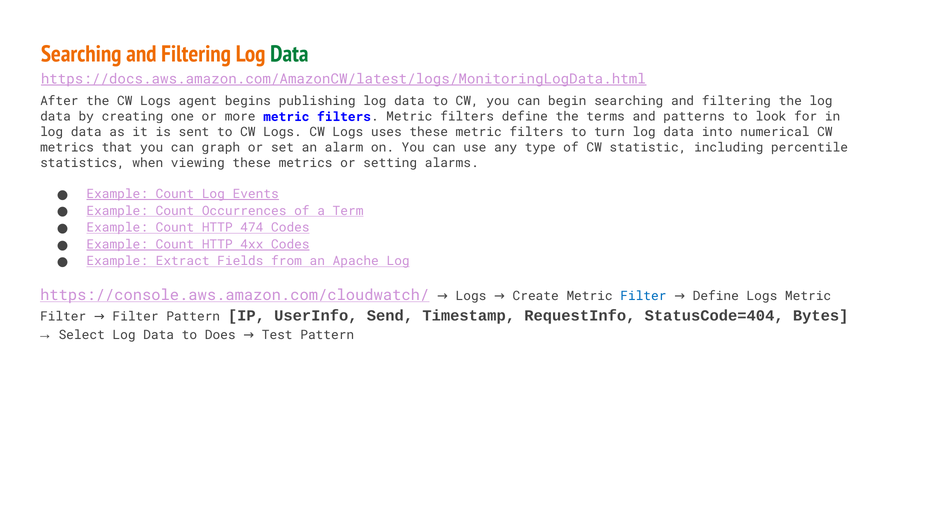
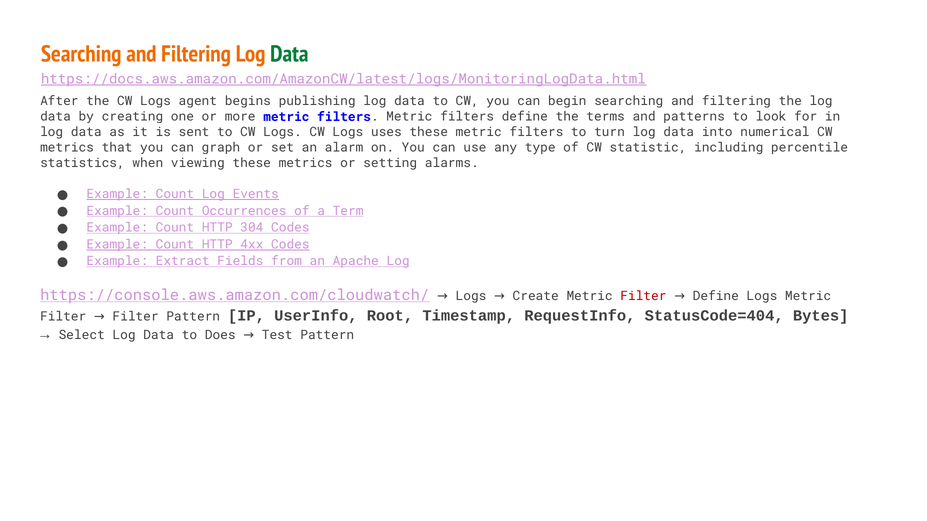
474: 474 -> 304 (252, 228)
Filter colour: blue -> red (643, 296)
Send: Send -> Root (390, 316)
